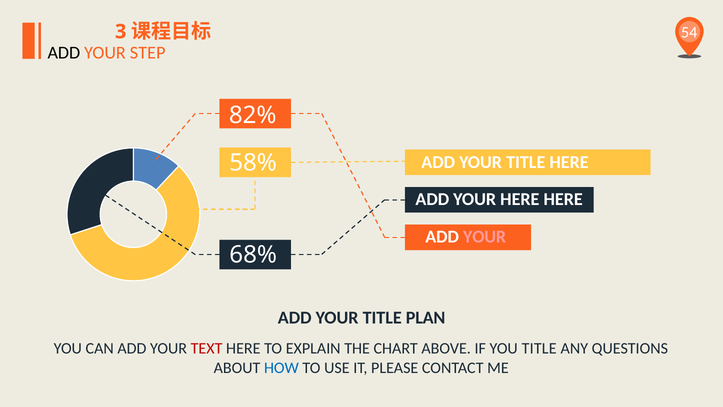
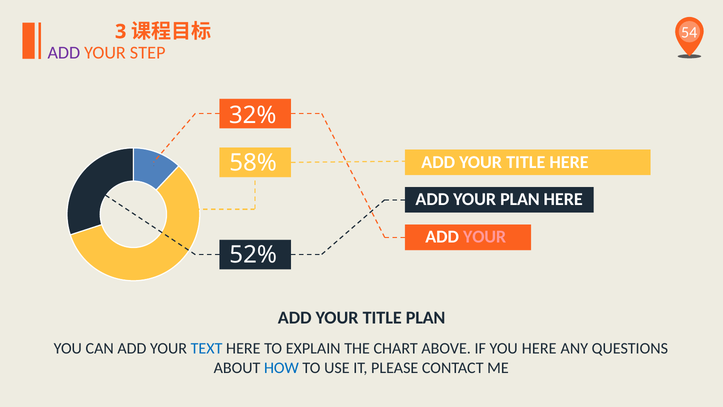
ADD colour: black -> purple (64, 53)
82%: 82% -> 32% (253, 115)
YOUR HERE: HERE -> PLAN (520, 199)
68%: 68% -> 52% (253, 255)
TEXT colour: red -> blue (207, 348)
YOU TITLE: TITLE -> HERE (539, 348)
